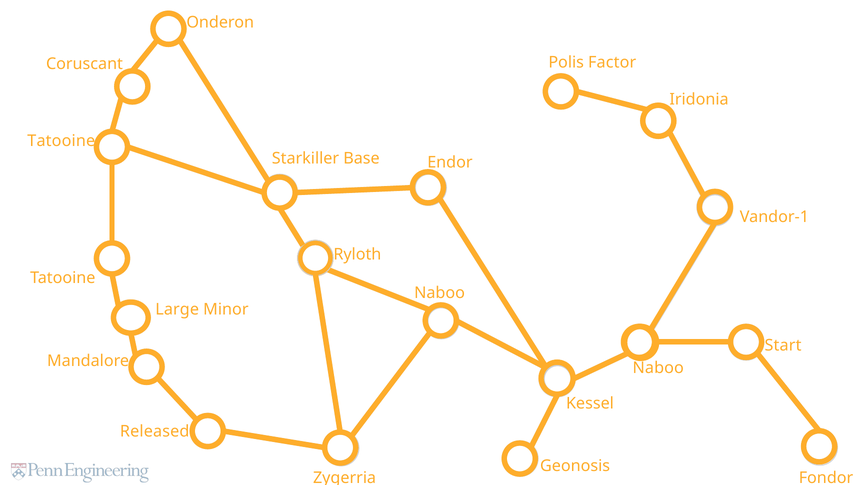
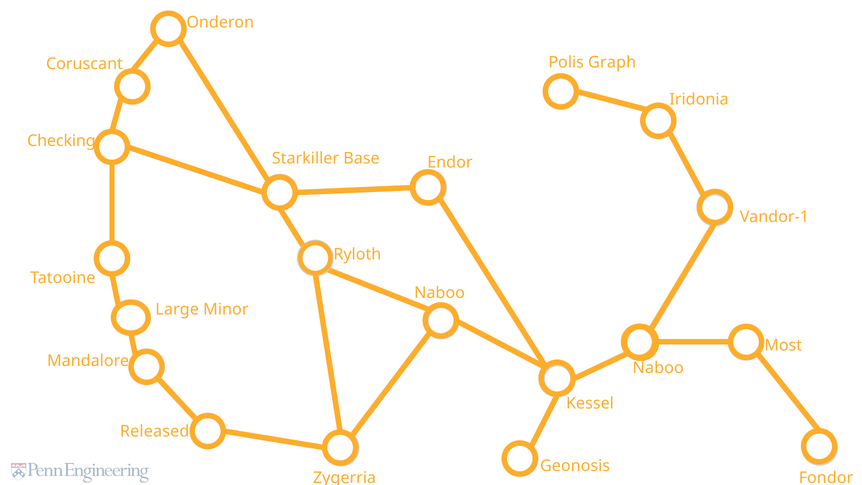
Factor: Factor -> Graph (612, 63)
Tatooine: Tatooine -> Checking (61, 141)
Start: Start -> Most (783, 345)
